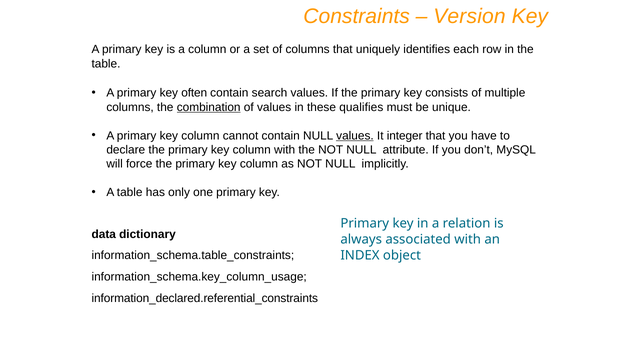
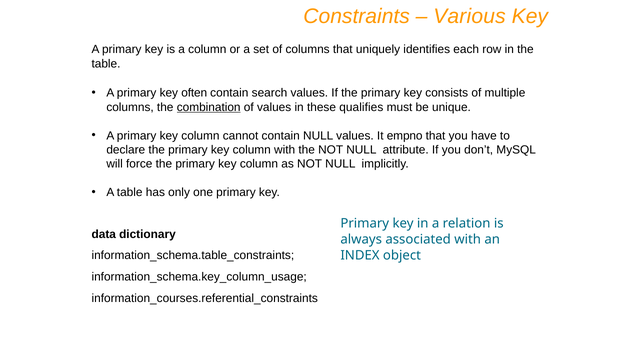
Version: Version -> Various (469, 16)
values underline: present -> none (355, 136)
integer: integer -> empno (405, 136)
information_declared.referential_constraints: information_declared.referential_constraints -> information_courses.referential_constraints (205, 299)
